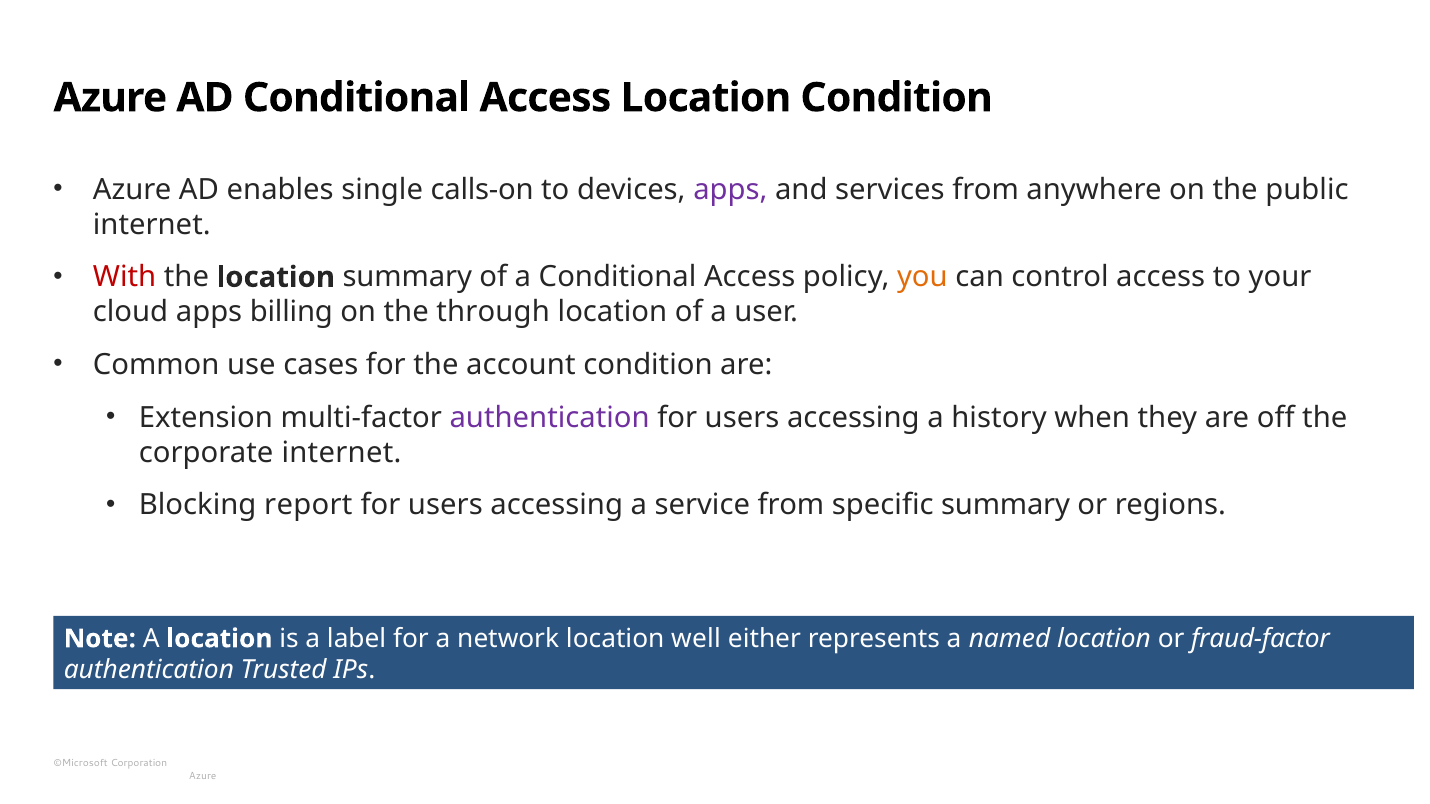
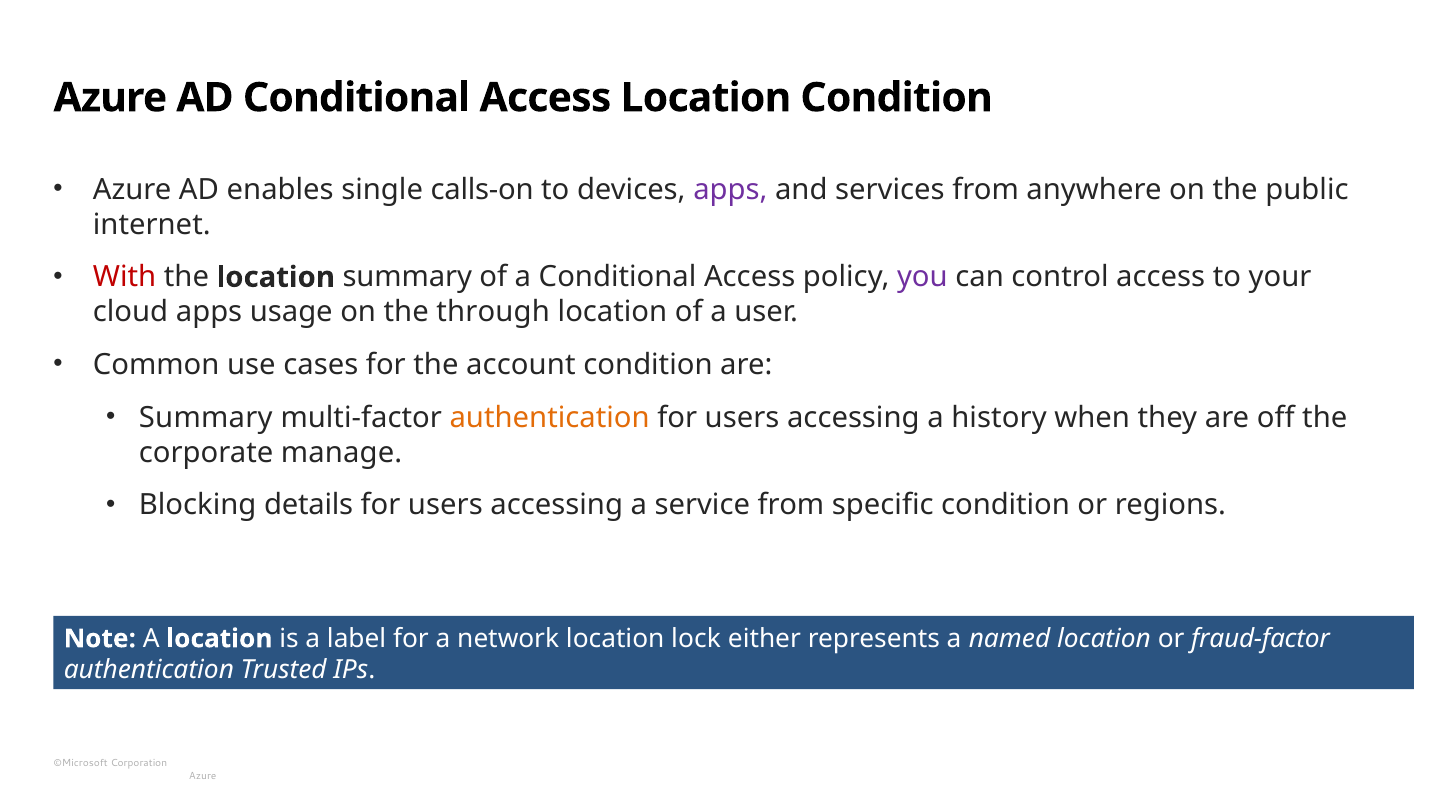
you colour: orange -> purple (922, 277)
billing: billing -> usage (291, 312)
Extension: Extension -> Summary (206, 418)
authentication colour: purple -> orange (550, 418)
corporate internet: internet -> manage (342, 453)
report: report -> details (309, 505)
specific summary: summary -> condition (1005, 505)
well: well -> lock (696, 639)
